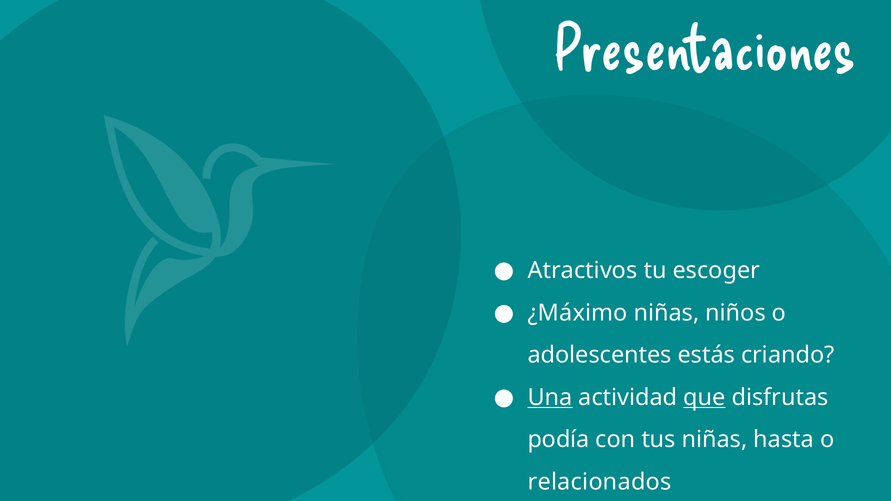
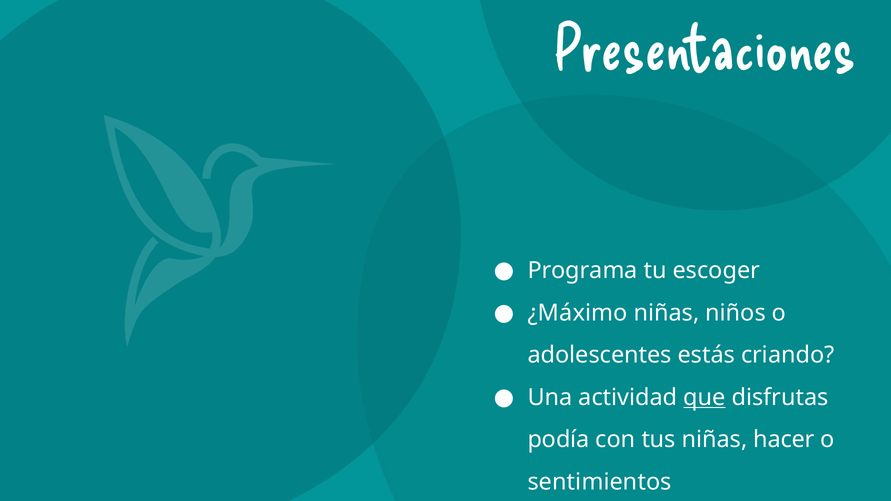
Atractivos: Atractivos -> Programa (583, 271)
Una underline: present -> none (550, 398)
hasta: hasta -> hacer (784, 440)
relacionados: relacionados -> sentimientos (600, 482)
